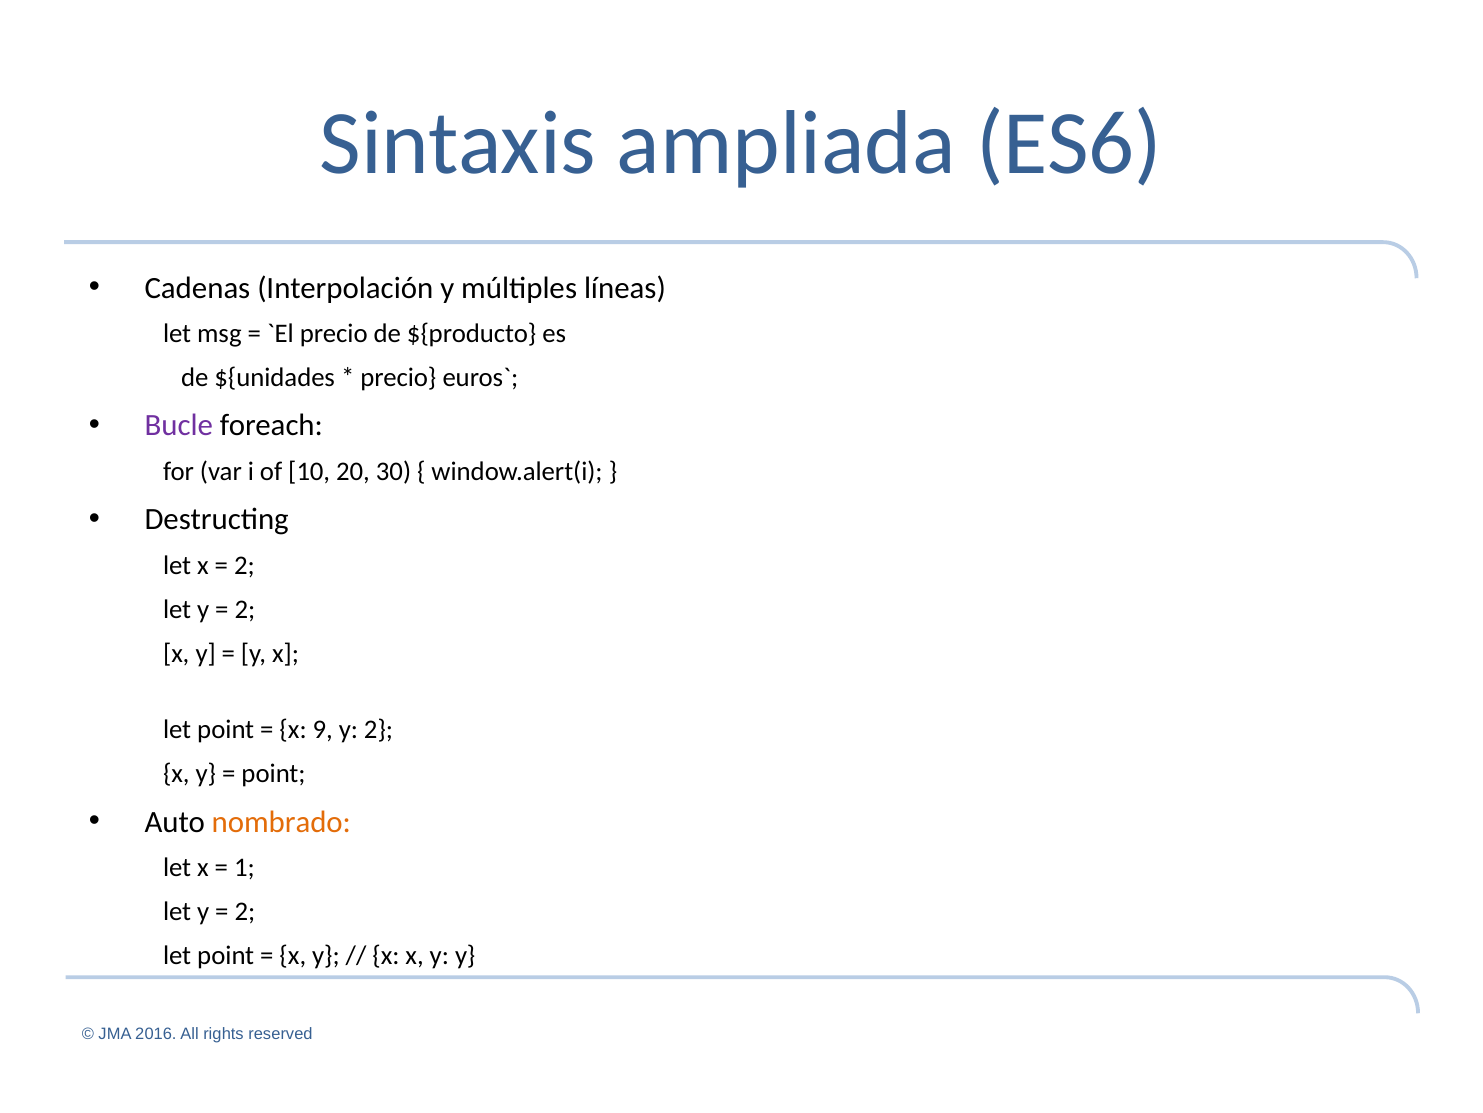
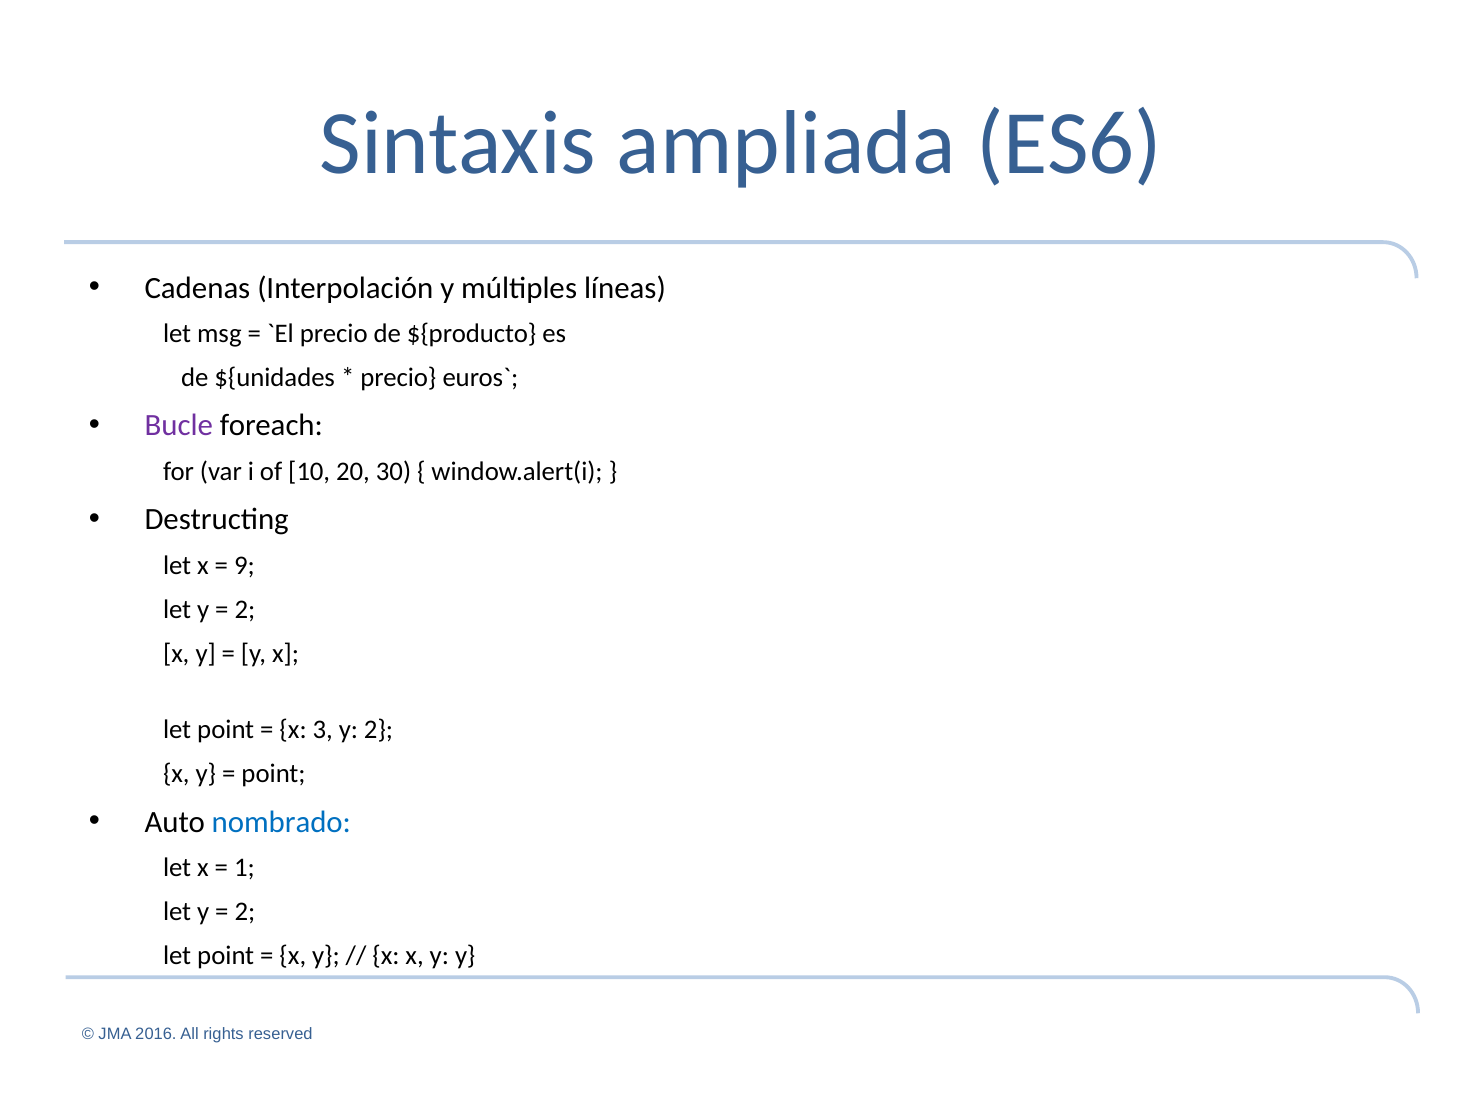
2: 2 -> 9 (244, 565)
9: 9 -> 3 (323, 729)
nombrado colour: orange -> blue (281, 821)
